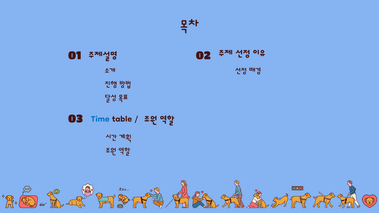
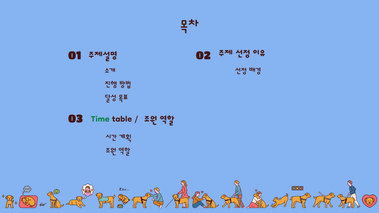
Time colour: blue -> green (100, 117)
